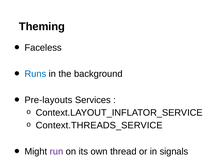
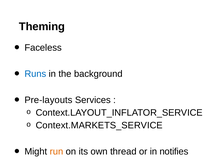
Context.THREADS_SERVICE: Context.THREADS_SERVICE -> Context.MARKETS_SERVICE (99, 125)
run colour: purple -> orange (57, 151)
signals: signals -> notifies (174, 151)
